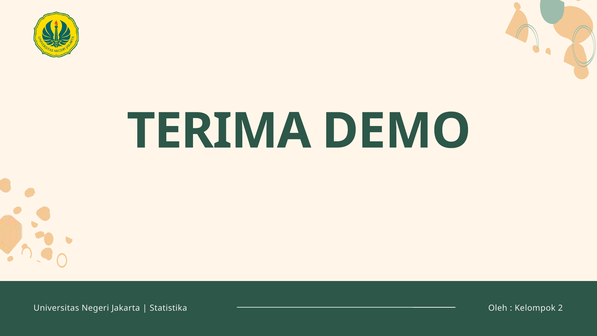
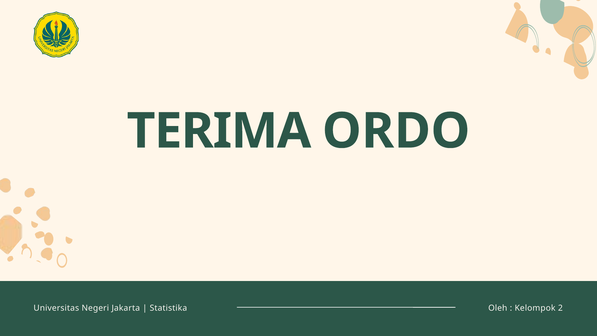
DEMO: DEMO -> ORDO (396, 131)
